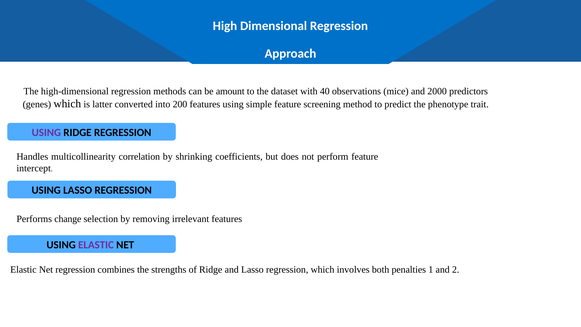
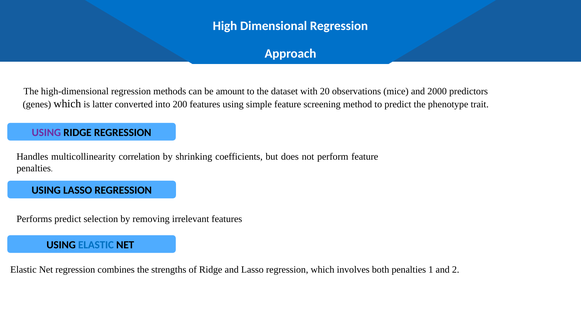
40: 40 -> 20 (325, 91)
intercept: intercept -> penalties (34, 168)
Performs change: change -> predict (68, 219)
ELASTIC colour: purple -> blue (96, 245)
